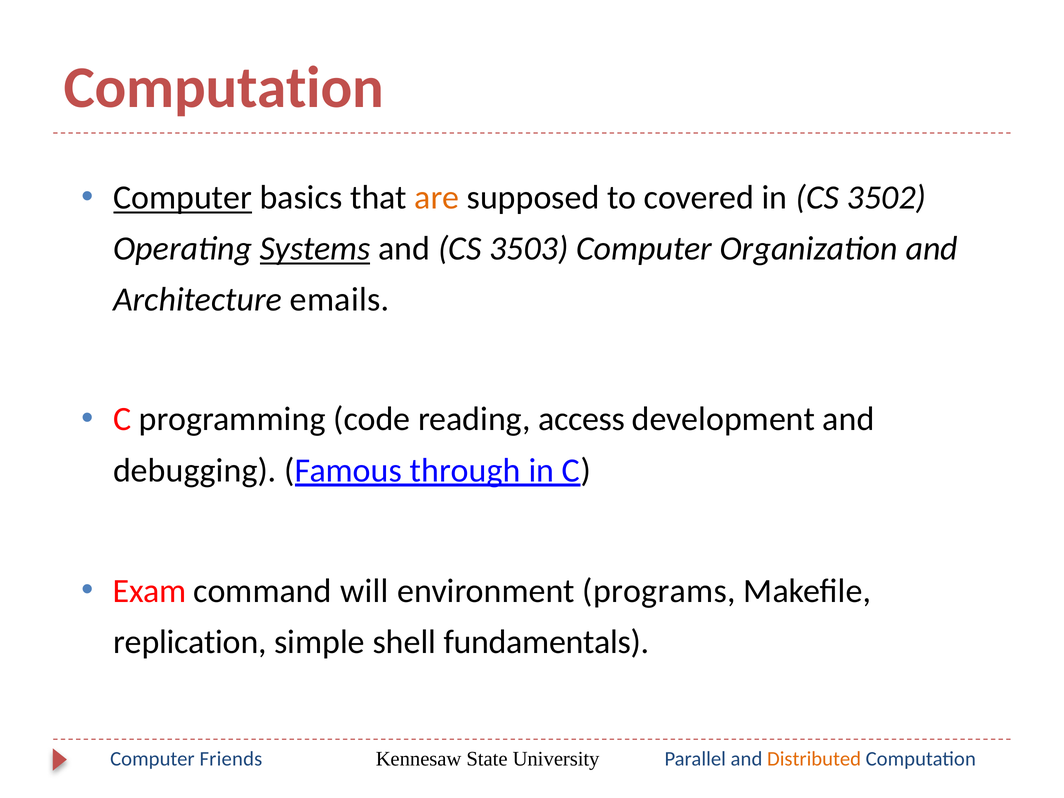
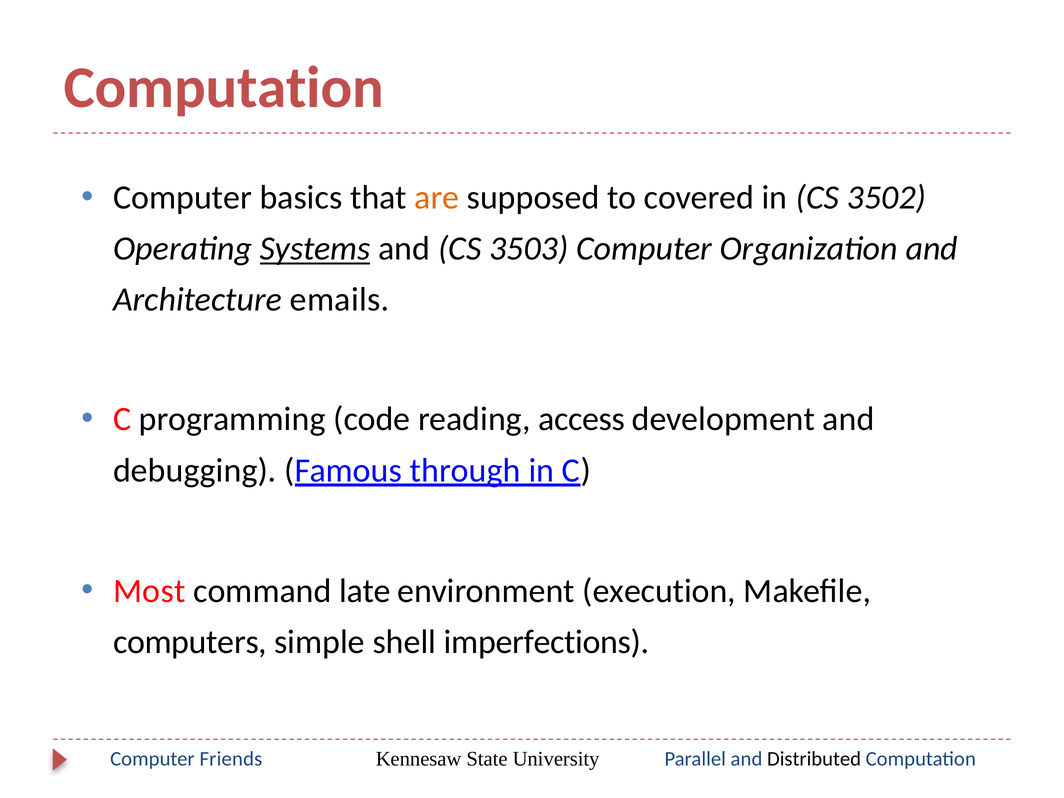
Computer underline: present -> none (183, 198)
Exam: Exam -> Most (149, 591)
will: will -> late (365, 591)
programs: programs -> execution (659, 591)
replication: replication -> computers (190, 642)
fundamentals: fundamentals -> imperfections (547, 642)
Distributed colour: orange -> black (814, 759)
